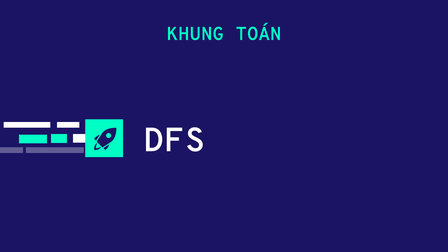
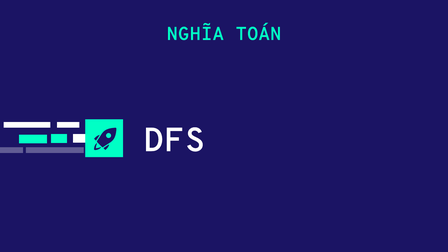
KHUNG: KHUNG -> NGHĨA (195, 34)
